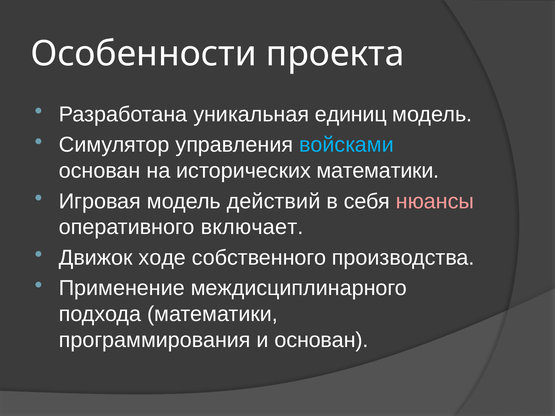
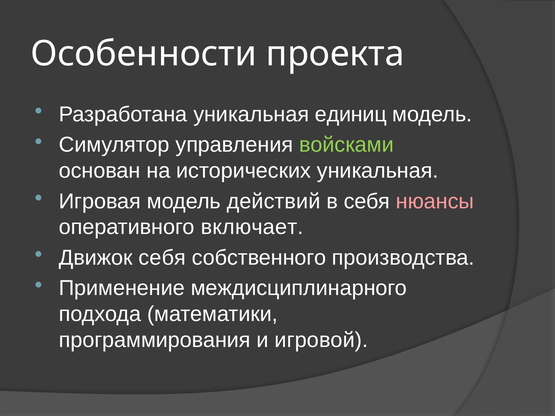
войсками colour: light blue -> light green (346, 145)
исторических математики: математики -> уникальная (378, 171)
Движок ходе: ходе -> себя (162, 258)
и основан: основан -> игровой (321, 340)
